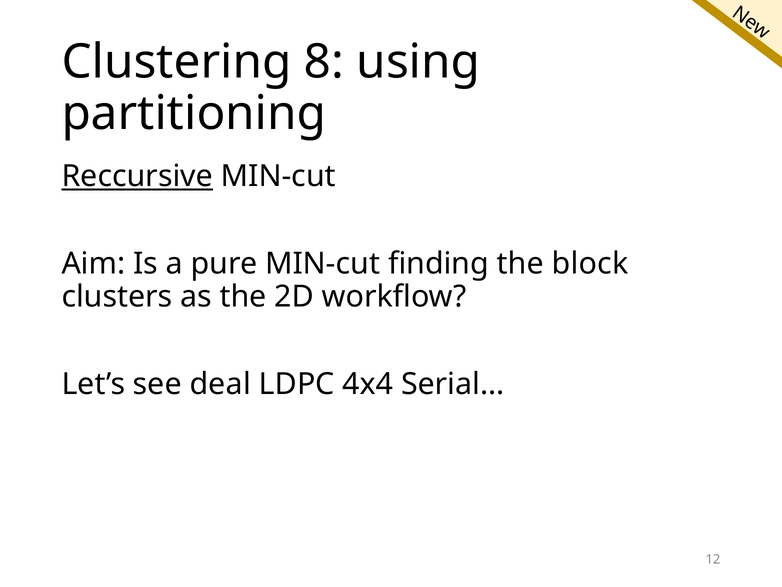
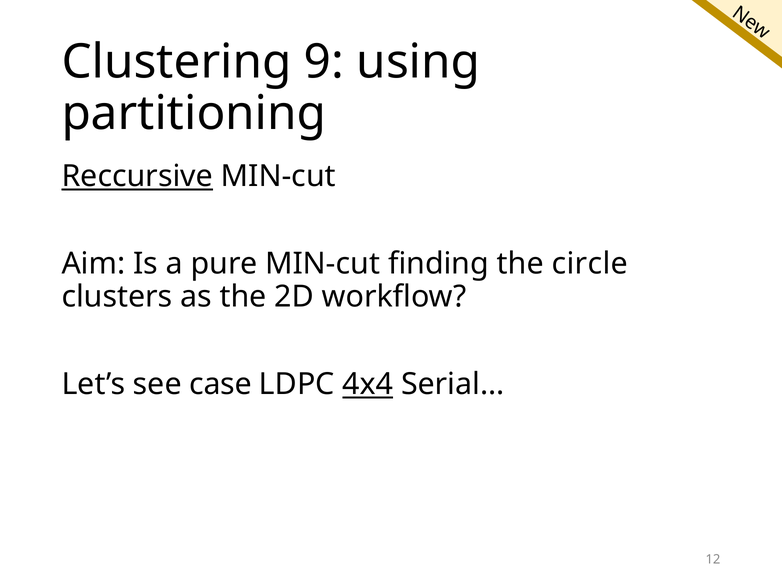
8: 8 -> 9 (324, 62)
block: block -> circle (590, 264)
deal: deal -> case (220, 384)
4x4 underline: none -> present (368, 384)
